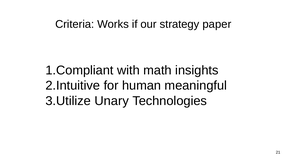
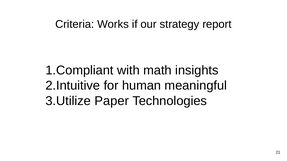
paper: paper -> report (217, 24)
Unary: Unary -> Paper (112, 101)
